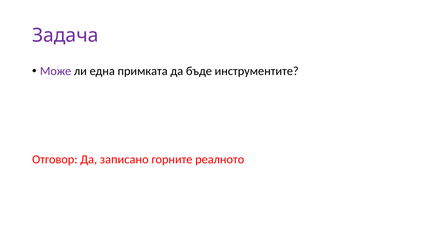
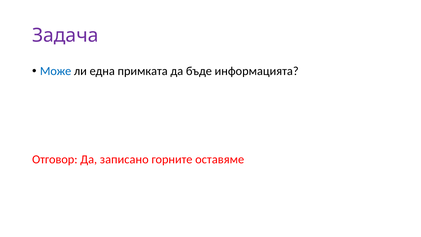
Може colour: purple -> blue (56, 71)
инструментите: инструментите -> информацията (257, 71)
реалното: реалното -> оставяме (220, 159)
